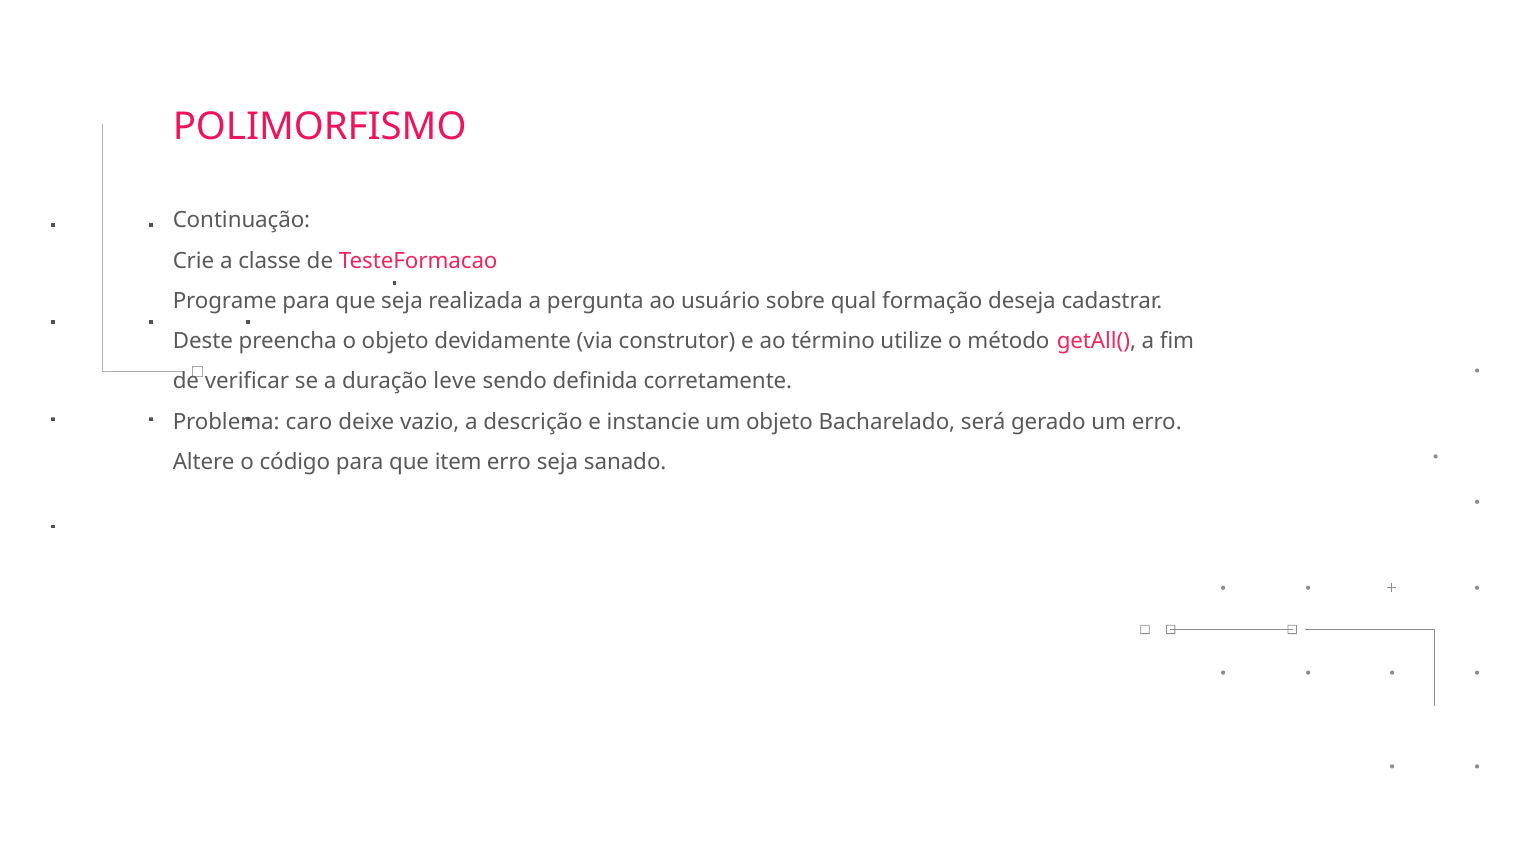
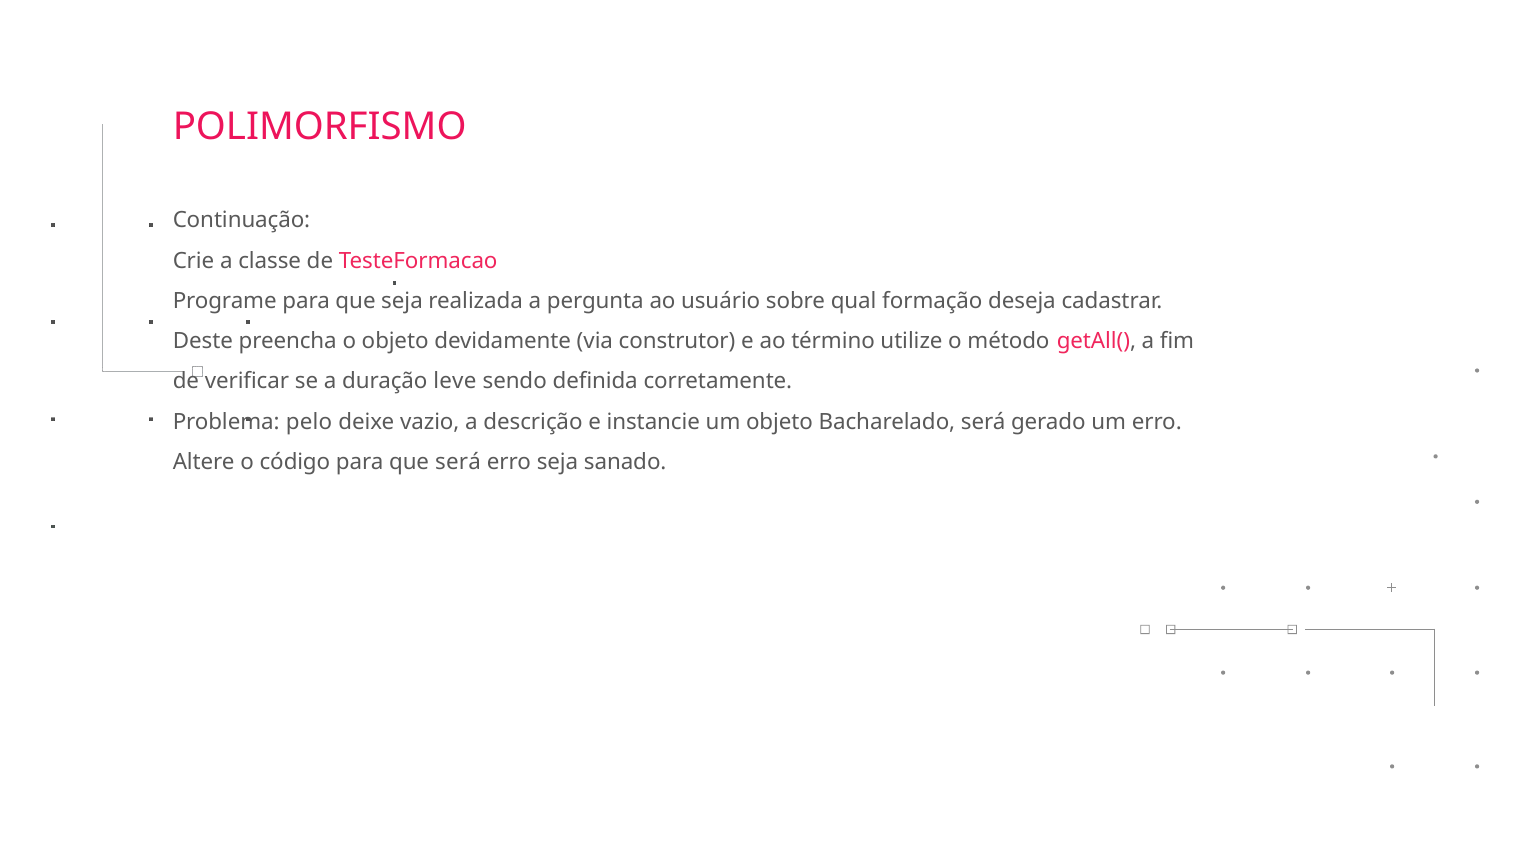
caro: caro -> pelo (309, 422)
que item: item -> será (458, 462)
